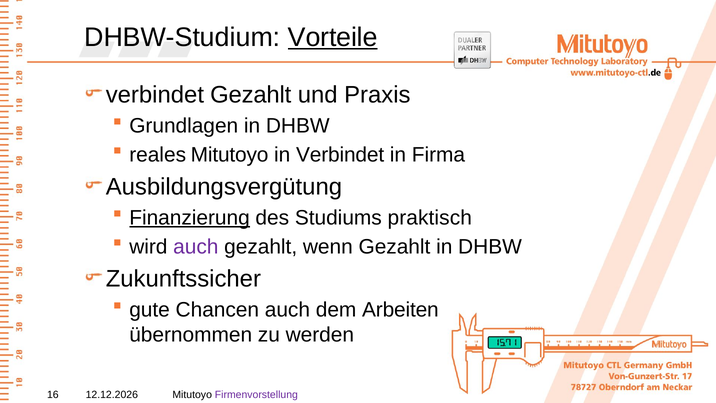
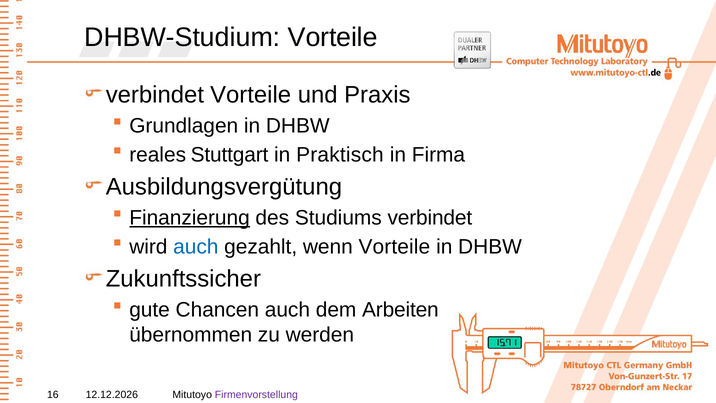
Vorteile underline: present -> none (333, 37)
verbindet Gezahlt: Gezahlt -> Vorteile (251, 95)
reales Mitutoyo: Mitutoyo -> Stuttgart (230, 155)
in Verbindet: Verbindet -> Praktisch (340, 155)
Studiums praktisch: praktisch -> verbindet (430, 218)
auch colour: purple -> blue (196, 247)
wenn Gezahlt: Gezahlt -> Vorteile (394, 247)
